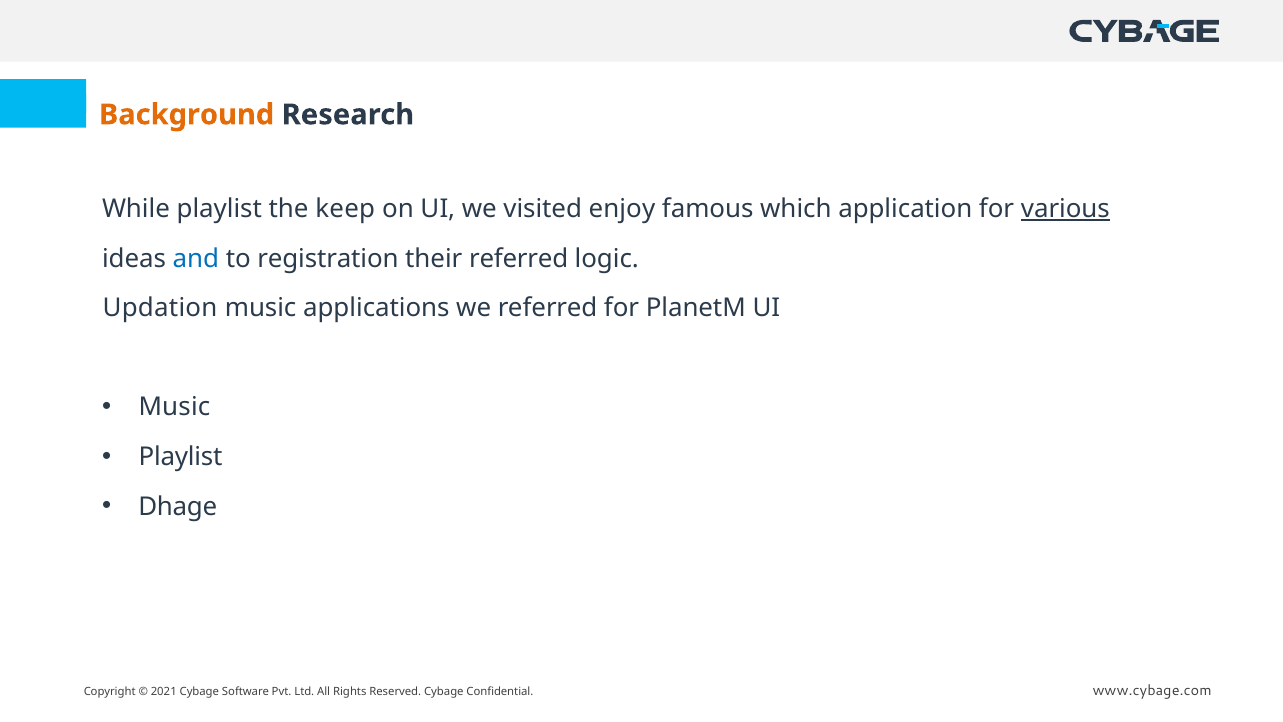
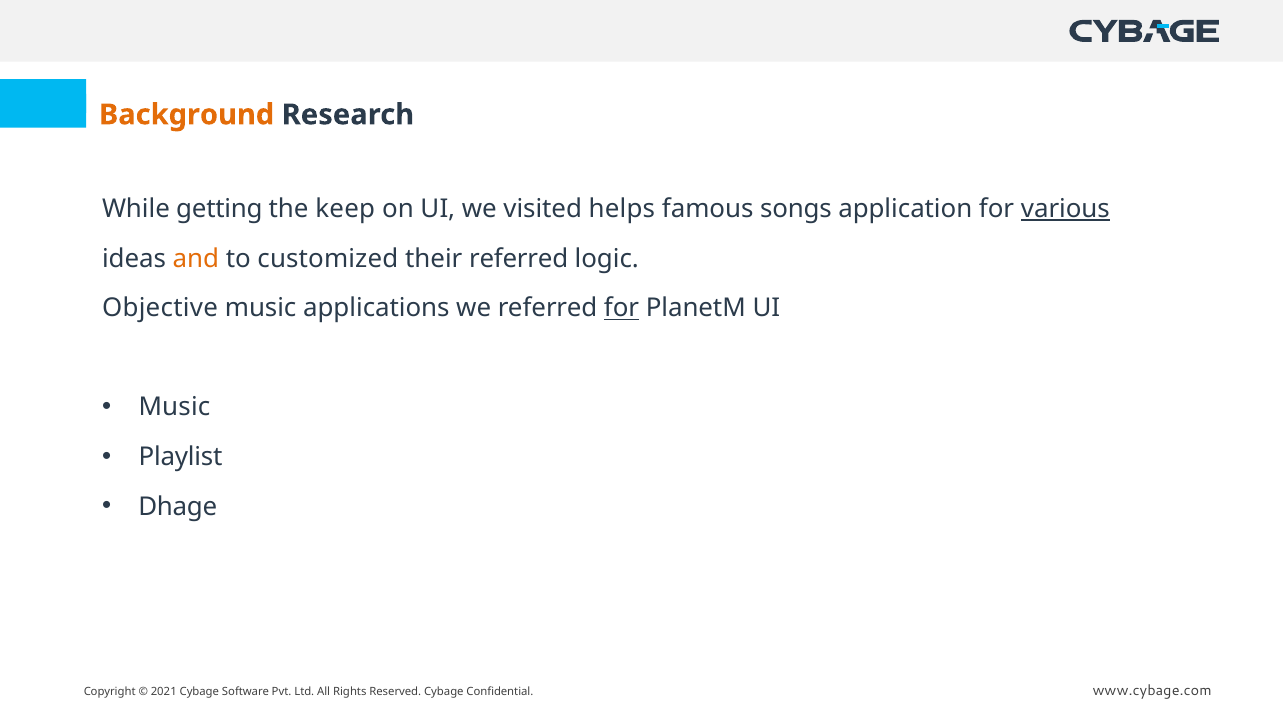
While playlist: playlist -> getting (219, 209)
enjoy: enjoy -> helps (622, 209)
which: which -> songs (796, 209)
and colour: blue -> orange (196, 258)
registration: registration -> customized (328, 258)
Updation: Updation -> Objective (160, 308)
for underline: none -> present (622, 308)
